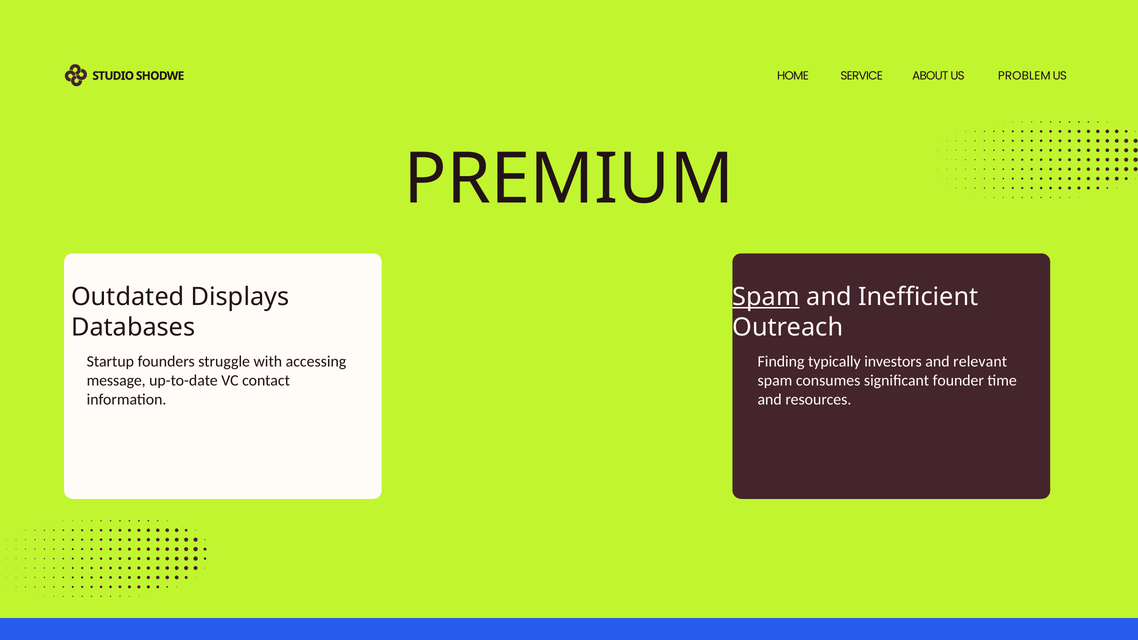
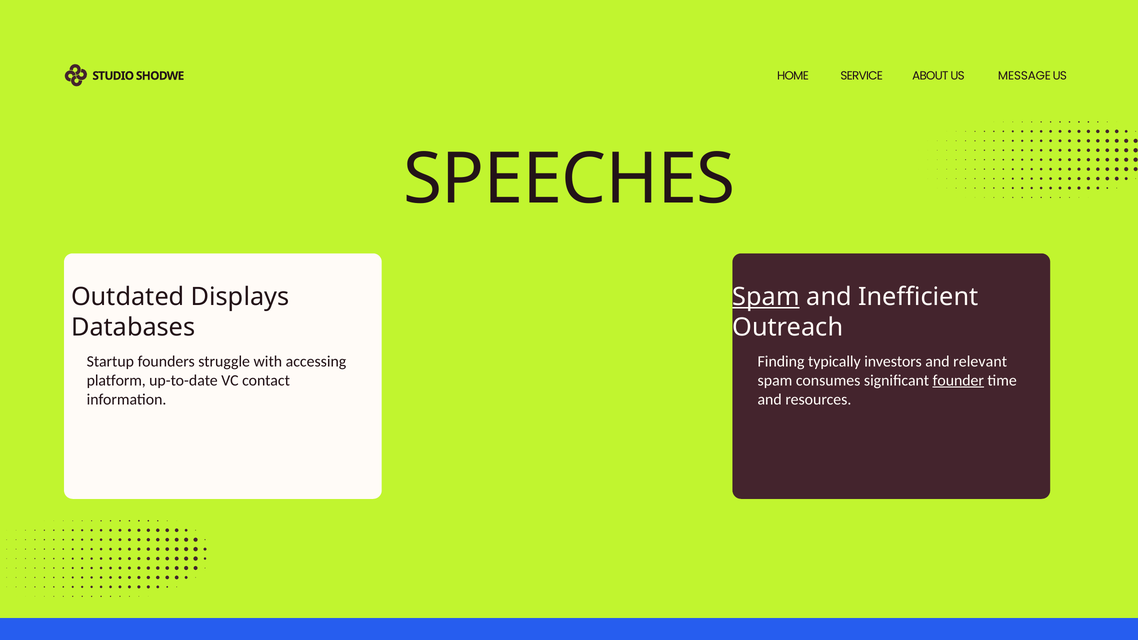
PROBLEM: PROBLEM -> MESSAGE (1024, 76)
PREMIUM: PREMIUM -> SPEECHES (569, 179)
message: message -> platform (116, 380)
founder underline: none -> present (958, 380)
